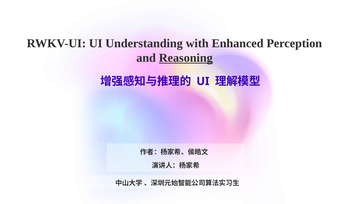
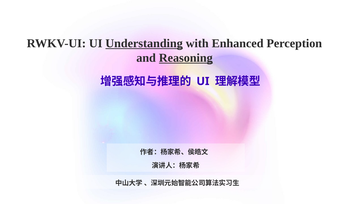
Understanding underline: none -> present (144, 43)
